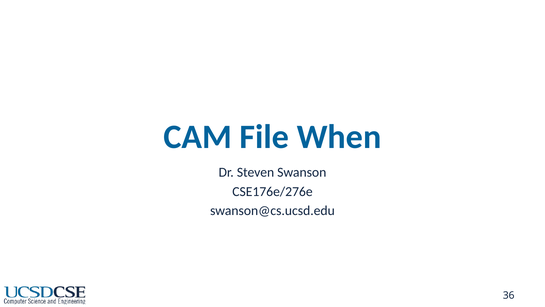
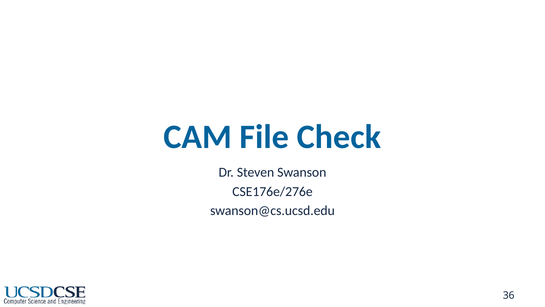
When: When -> Check (339, 137)
